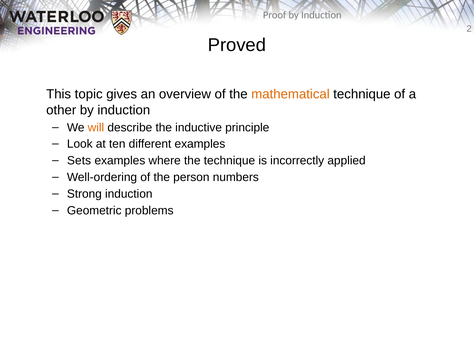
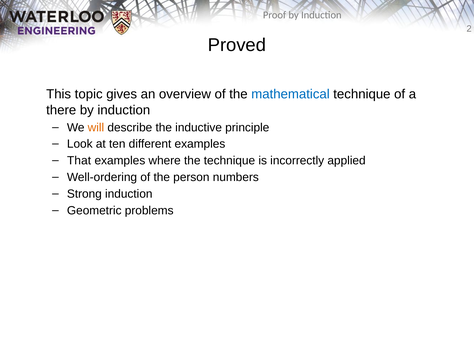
mathematical colour: orange -> blue (291, 94)
other: other -> there (61, 110)
Sets: Sets -> That (79, 160)
